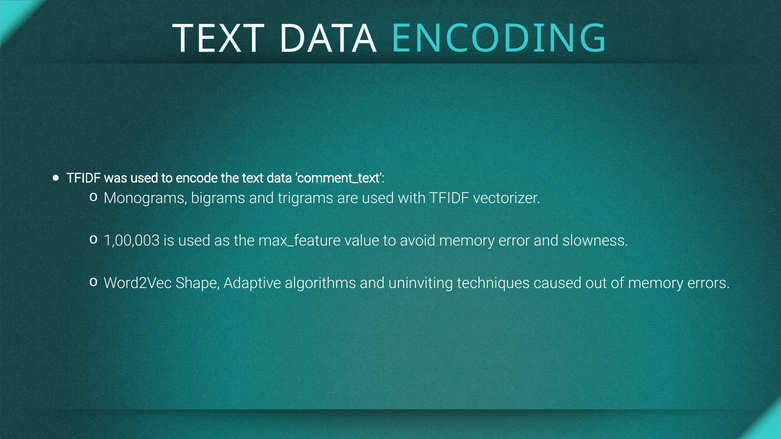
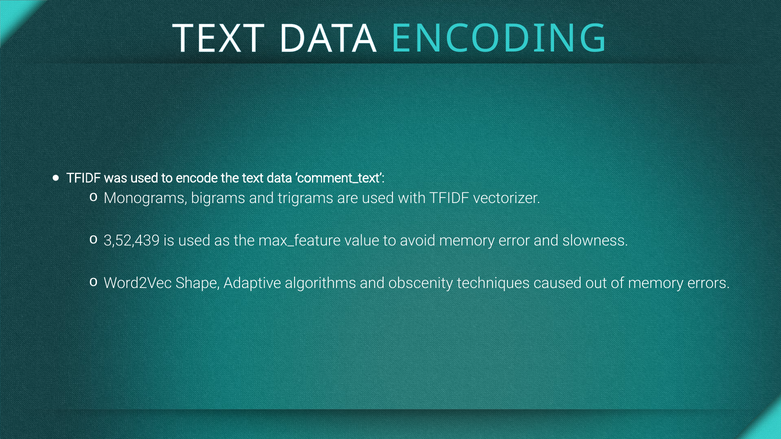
1,00,003: 1,00,003 -> 3,52,439 (132, 241)
uninviting: uninviting -> obscenity (421, 283)
